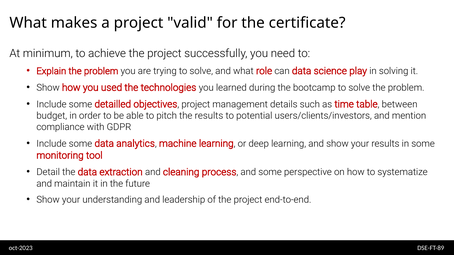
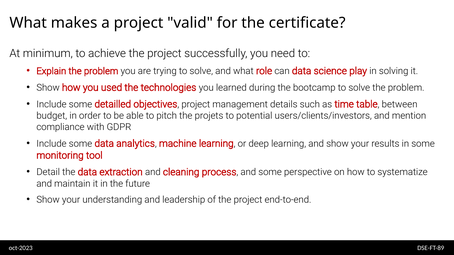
the results: results -> projets (209, 116)
